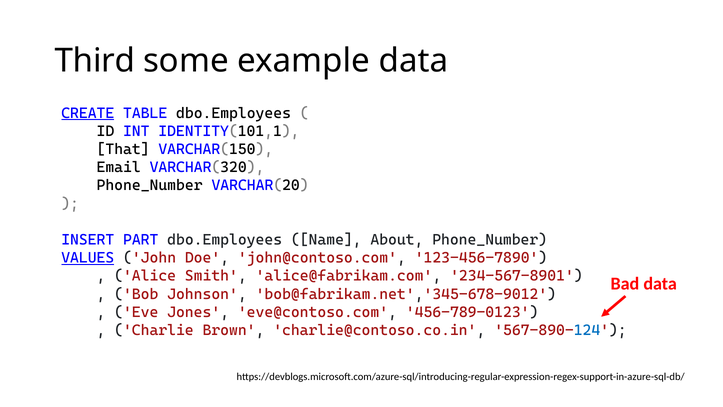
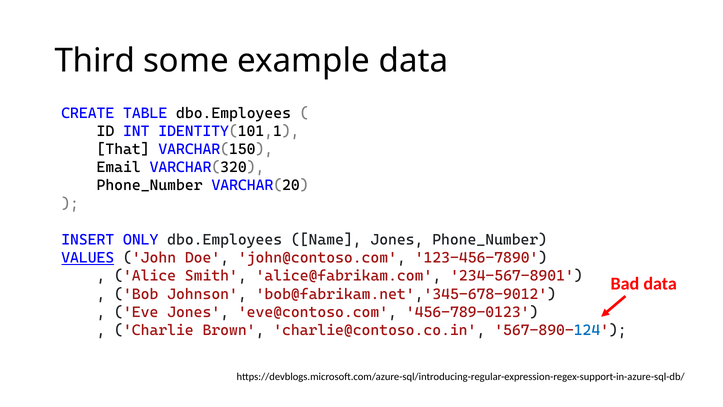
CREATE underline: present -> none (88, 113)
PART: PART -> ONLY (141, 240)
Name About: About -> Jones (397, 240)
